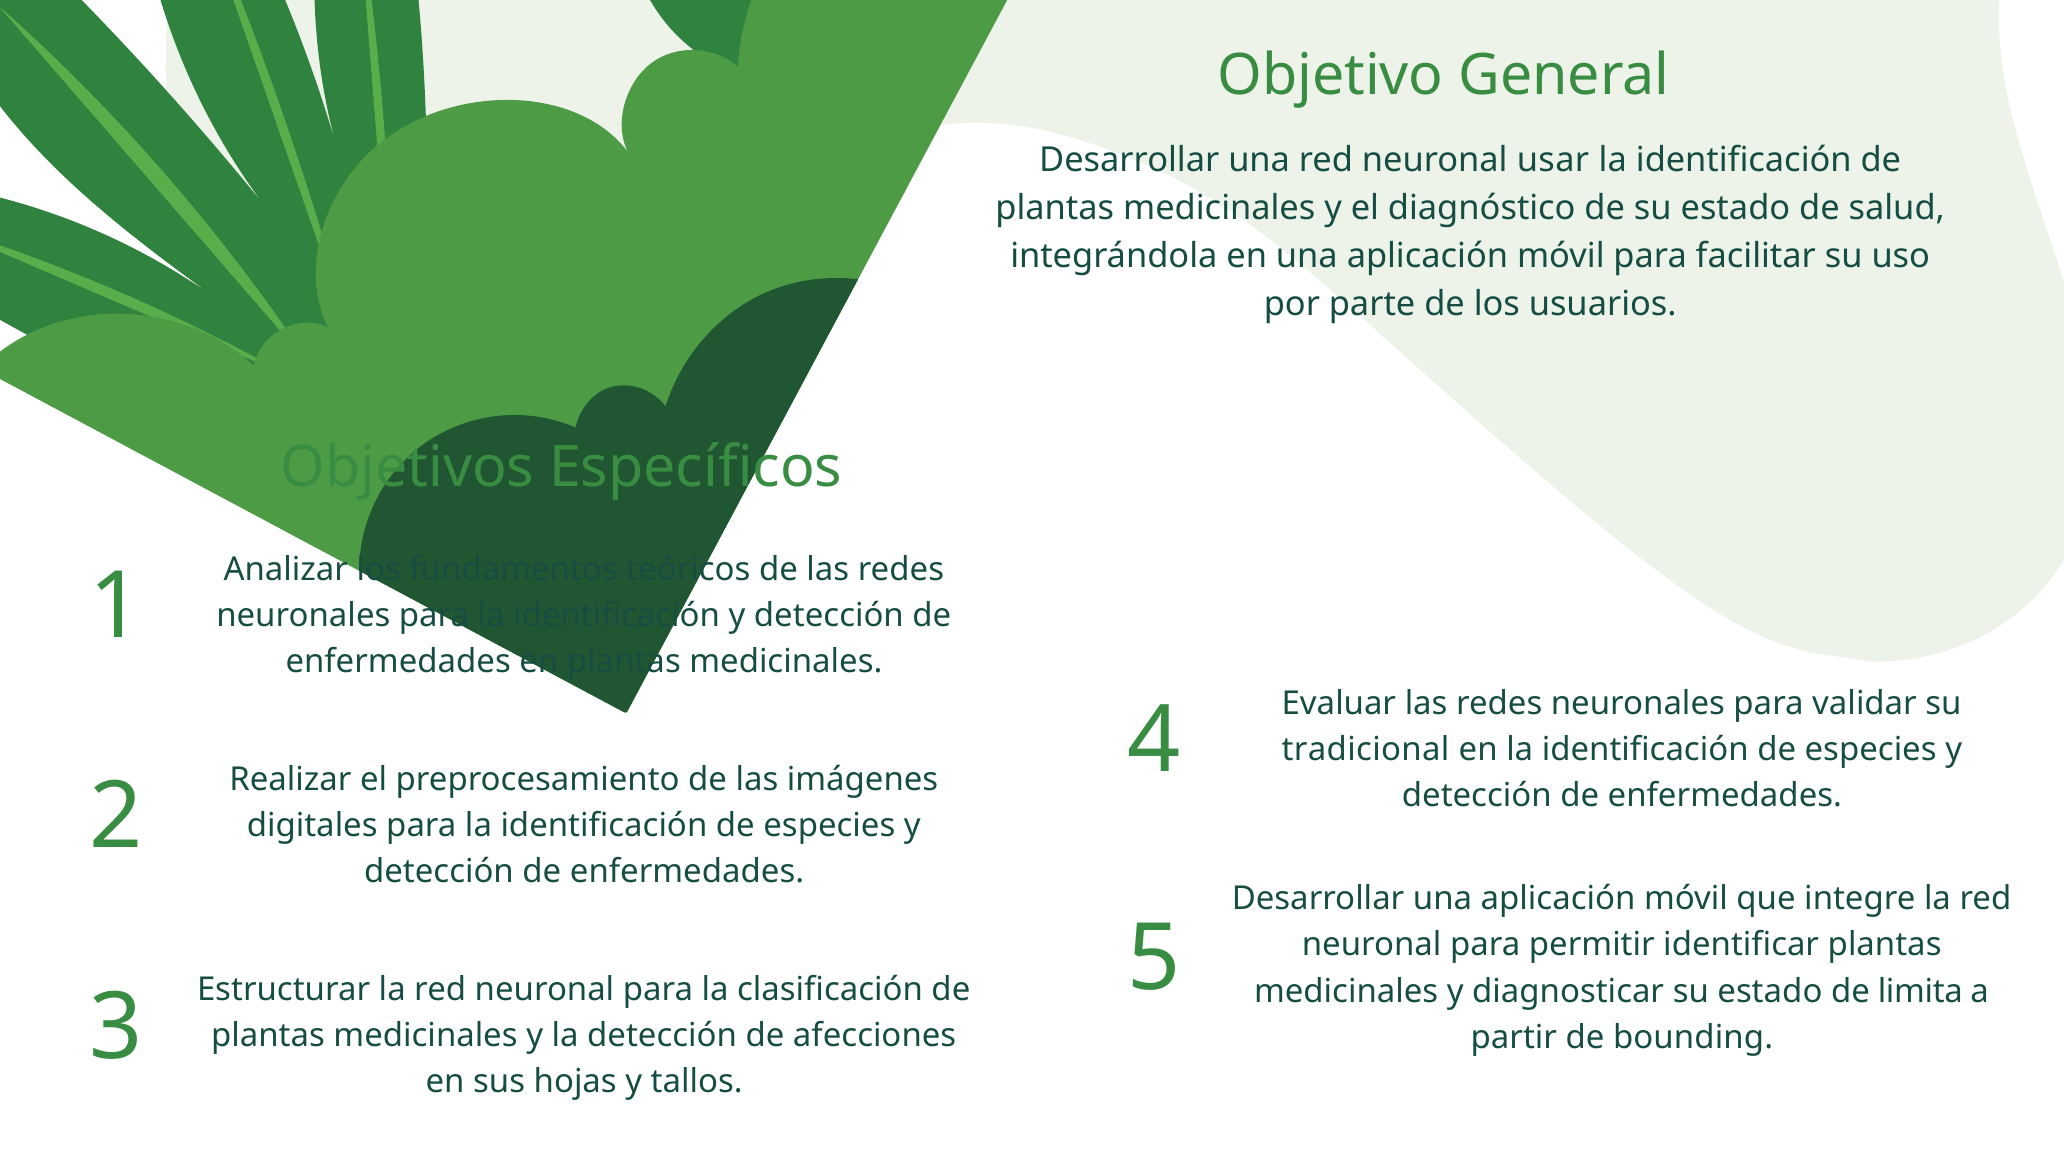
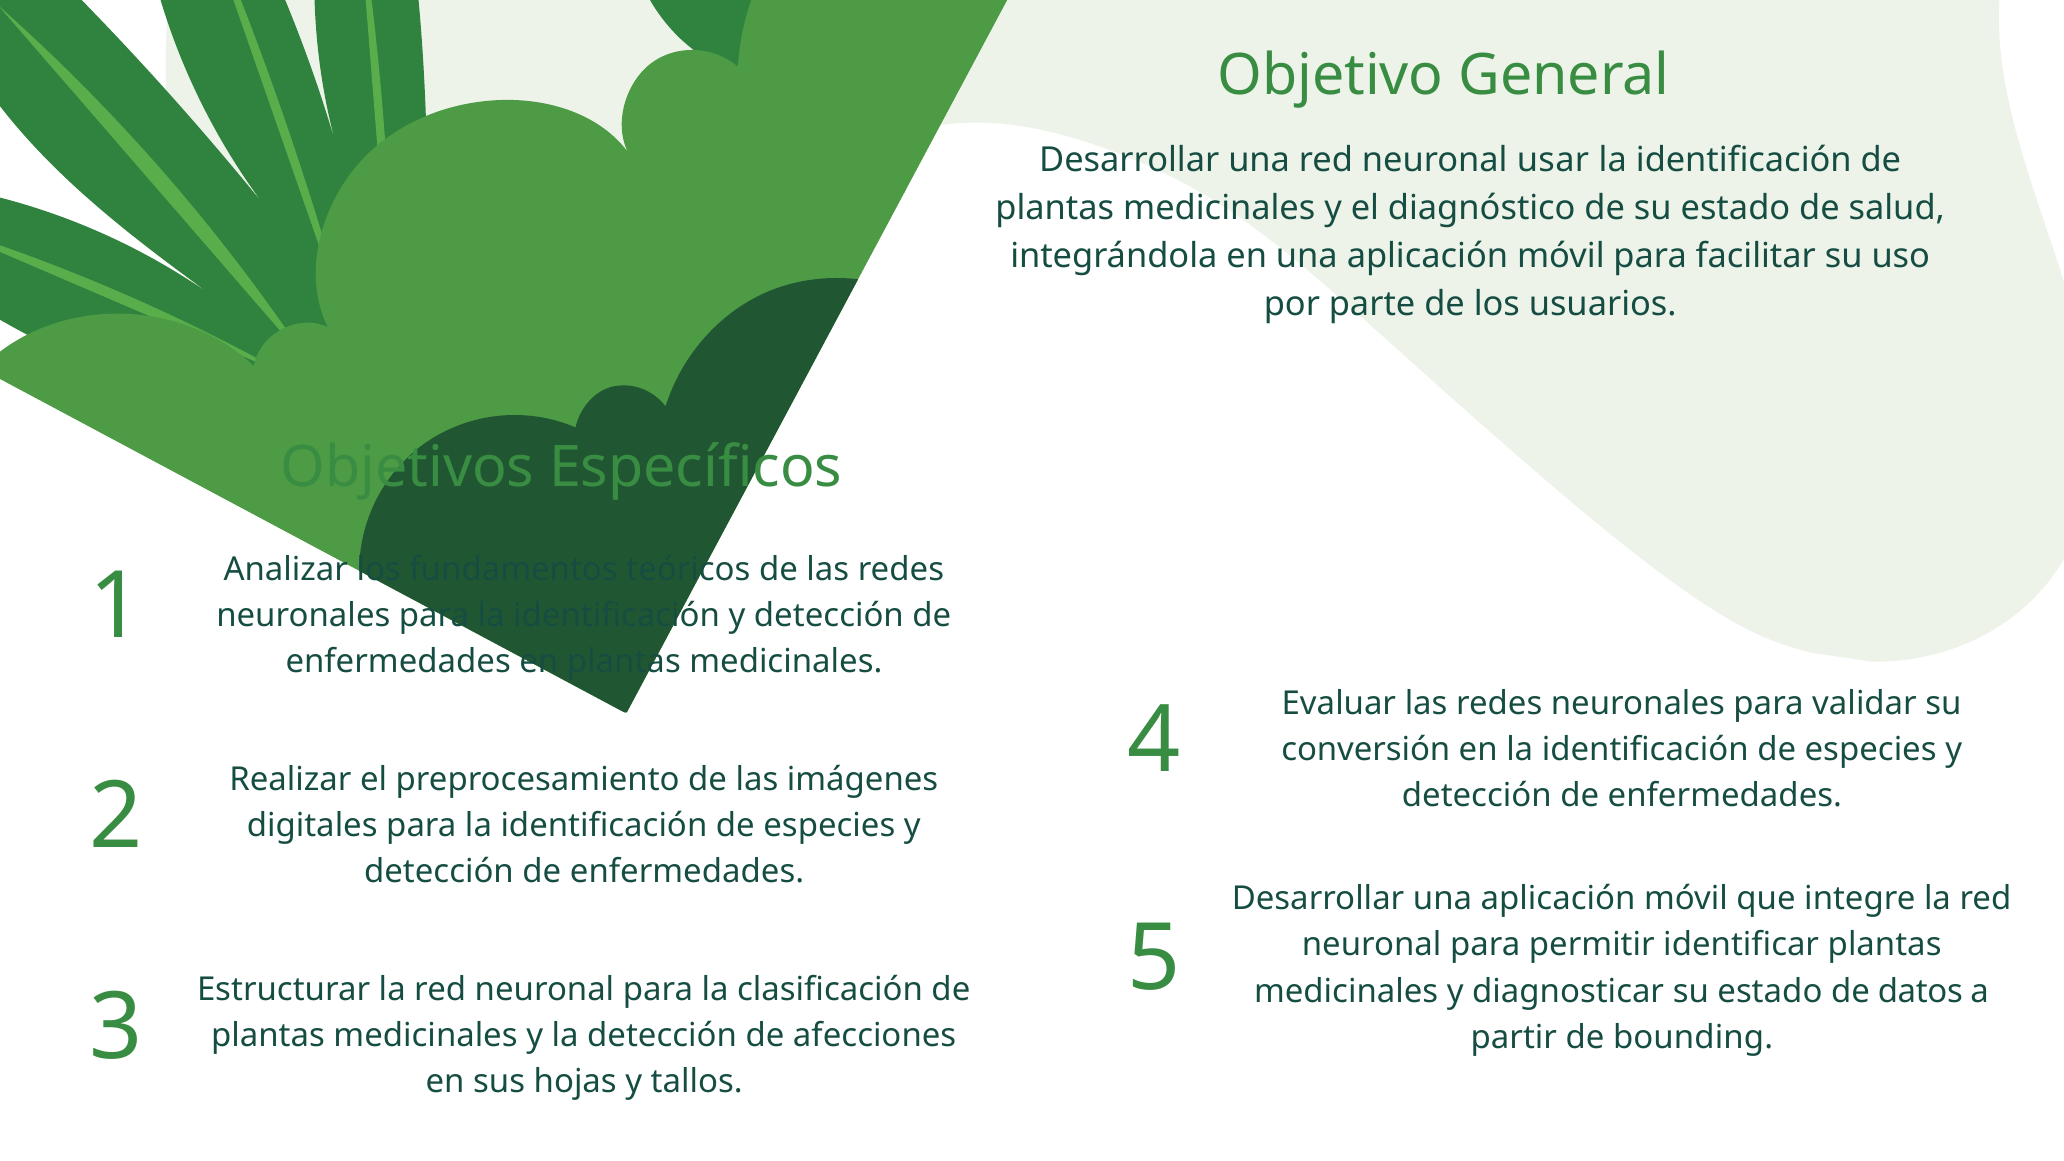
tradicional: tradicional -> conversión (1366, 750)
limita: limita -> datos (1920, 991)
